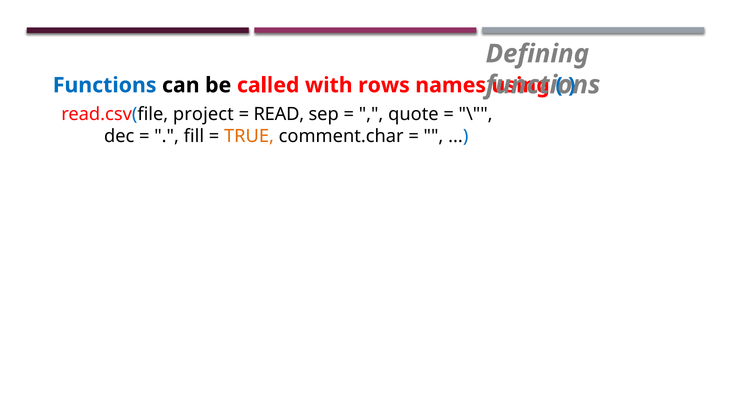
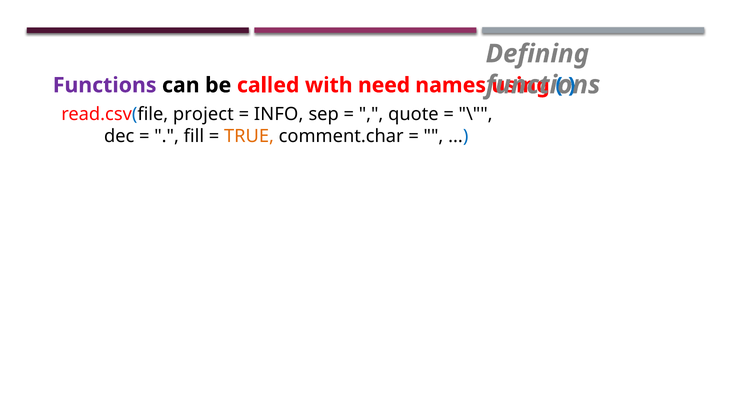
Functions colour: blue -> purple (105, 85)
rows: rows -> need (384, 85)
READ: READ -> INFO (279, 114)
